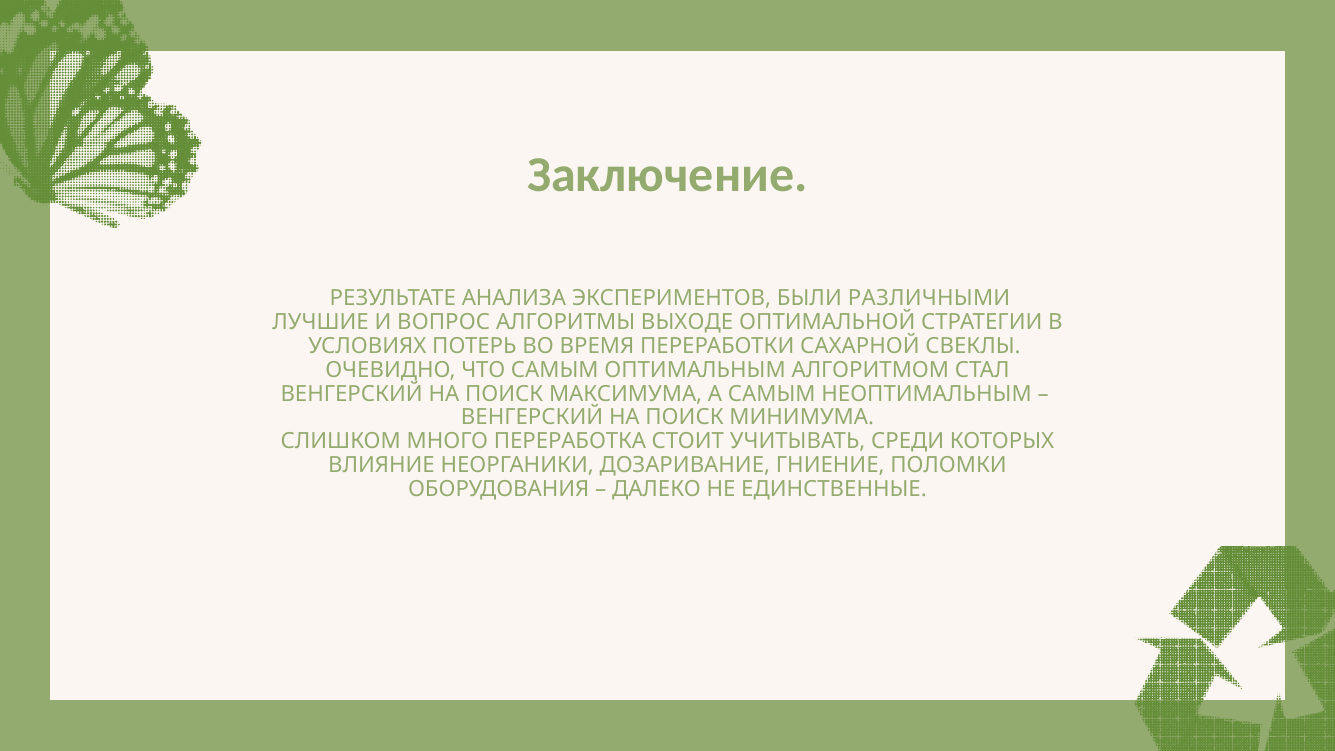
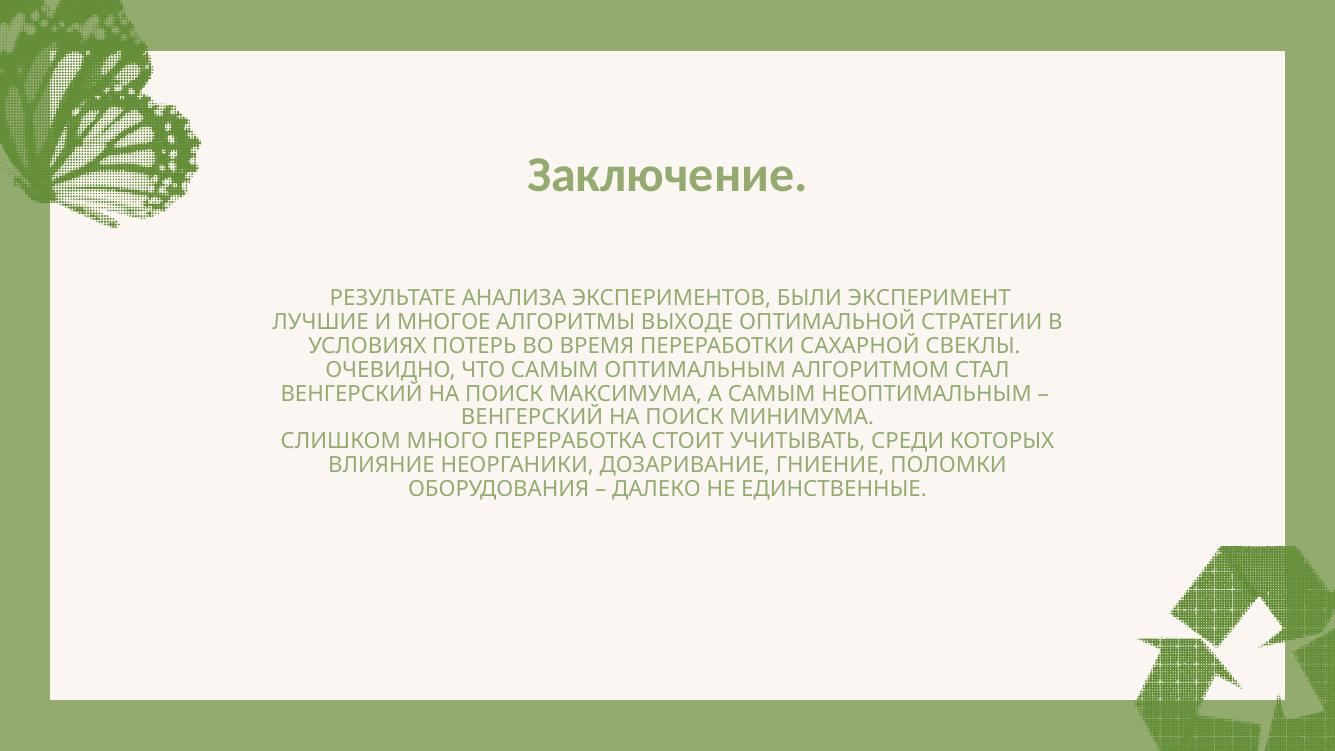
РАЗЛИЧНЫМИ: РАЗЛИЧНЫМИ -> ЭКСПЕРИМЕНТ (929, 299)
ВОПРОС: ВОПРОС -> МНОГОЕ (444, 322)
